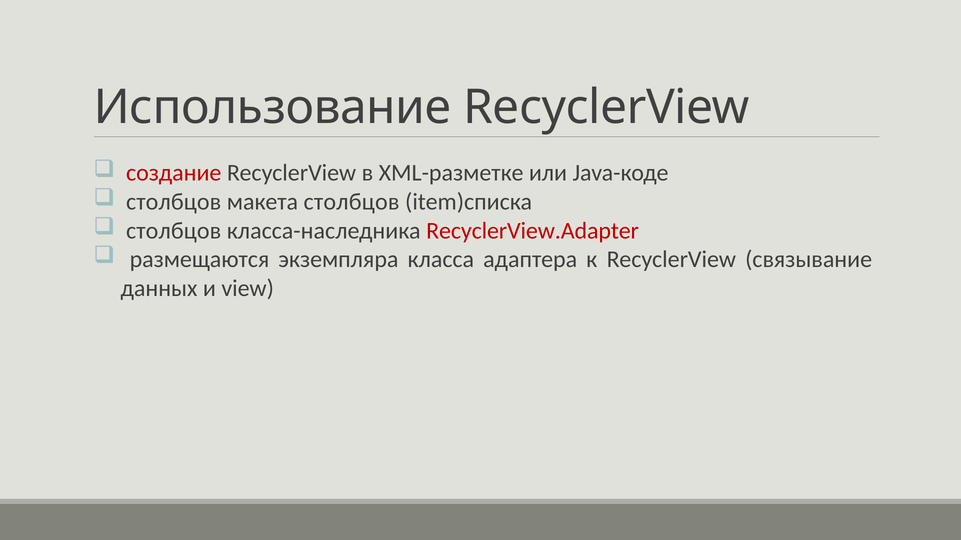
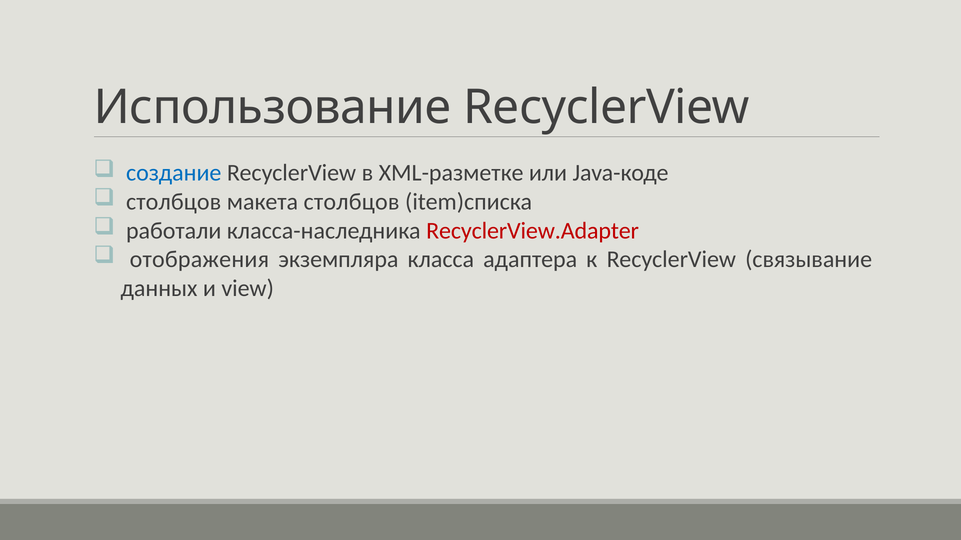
создание colour: red -> blue (174, 173)
столбцов: столбцов -> работали (174, 231)
размещаются: размещаются -> отображения (199, 260)
